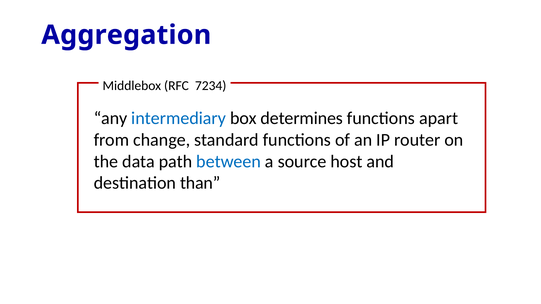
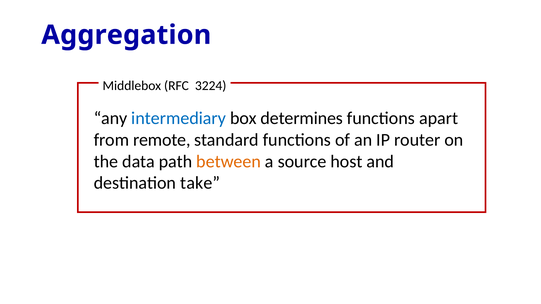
7234: 7234 -> 3224 (211, 86)
change: change -> remote (162, 140)
between colour: blue -> orange (229, 162)
than: than -> take (200, 183)
